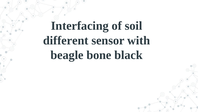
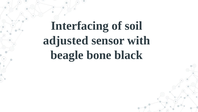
different: different -> adjusted (66, 40)
